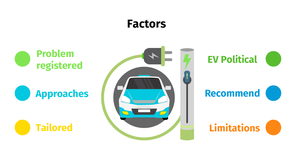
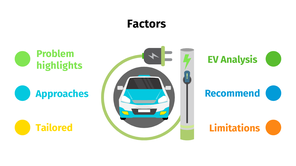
Political: Political -> Analysis (239, 60)
registered: registered -> highlights (60, 66)
